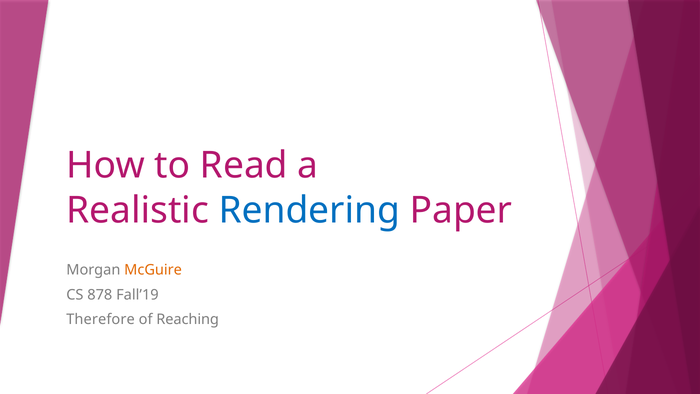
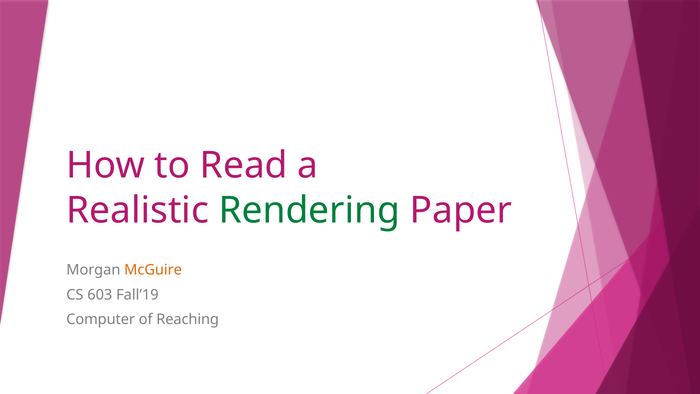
Rendering colour: blue -> green (309, 210)
878: 878 -> 603 (100, 295)
Therefore: Therefore -> Computer (101, 319)
